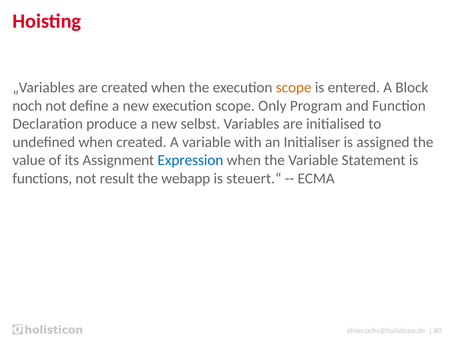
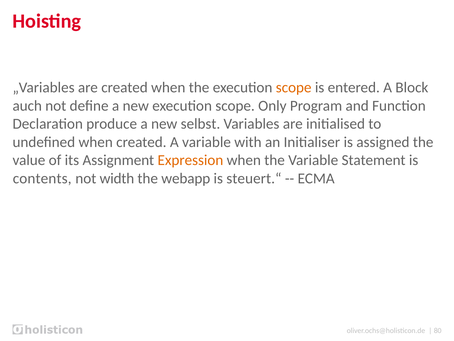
noch: noch -> auch (27, 106)
Expression colour: blue -> orange (190, 160)
functions: functions -> contents (42, 178)
result: result -> width (117, 178)
